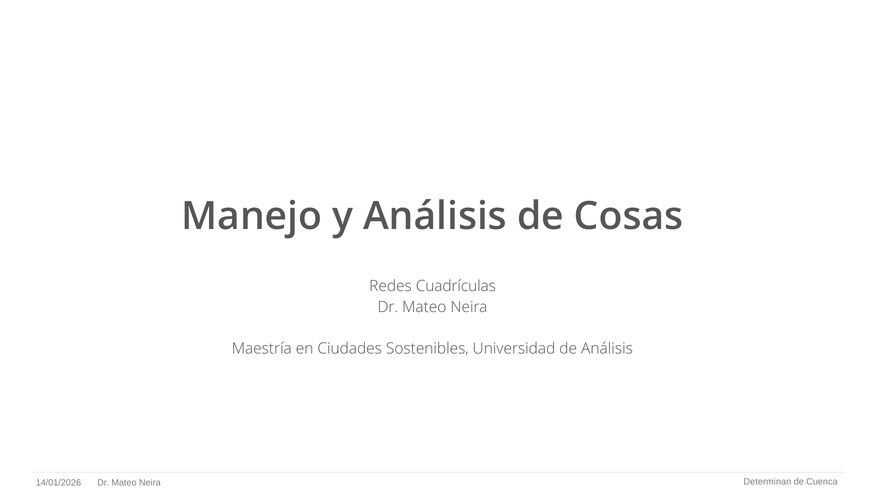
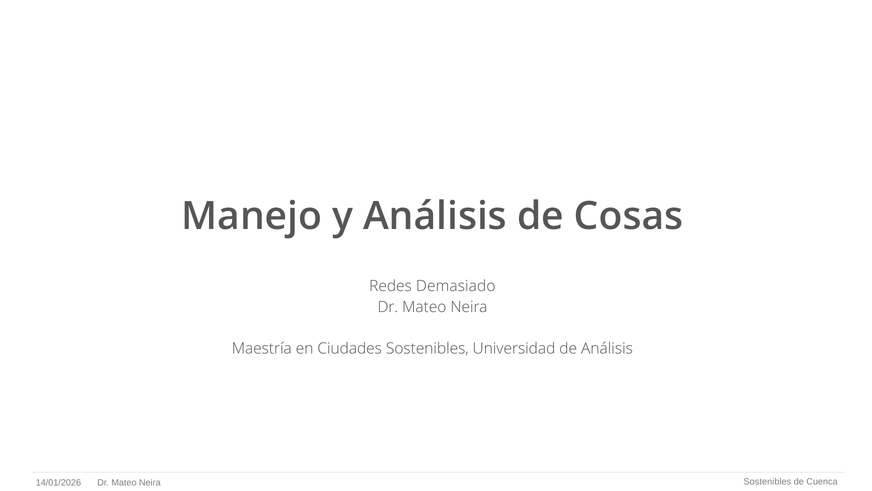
Cuadrículas: Cuadrículas -> Demasiado (456, 286)
Determinan: Determinan -> Sostenibles (767, 481)
